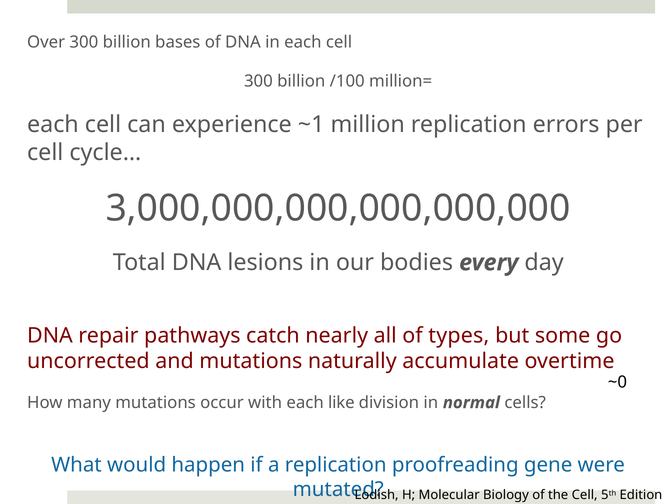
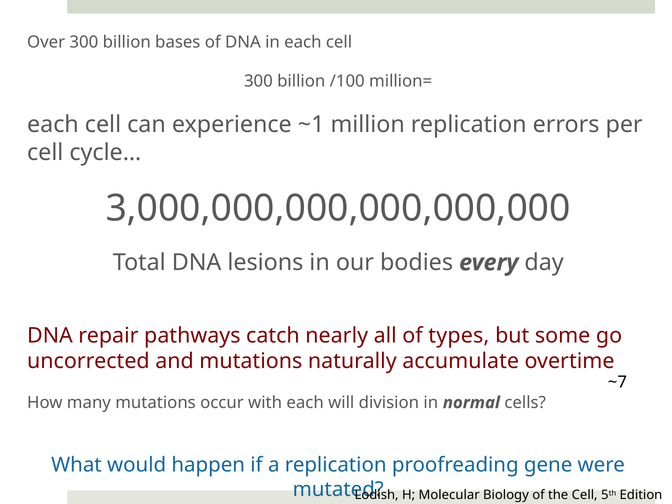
~0: ~0 -> ~7 (617, 382)
like: like -> will (341, 403)
